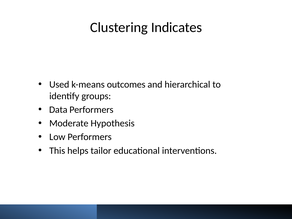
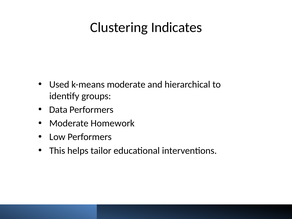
k-means outcomes: outcomes -> moderate (126, 84)
Hypothesis: Hypothesis -> Homework (113, 123)
